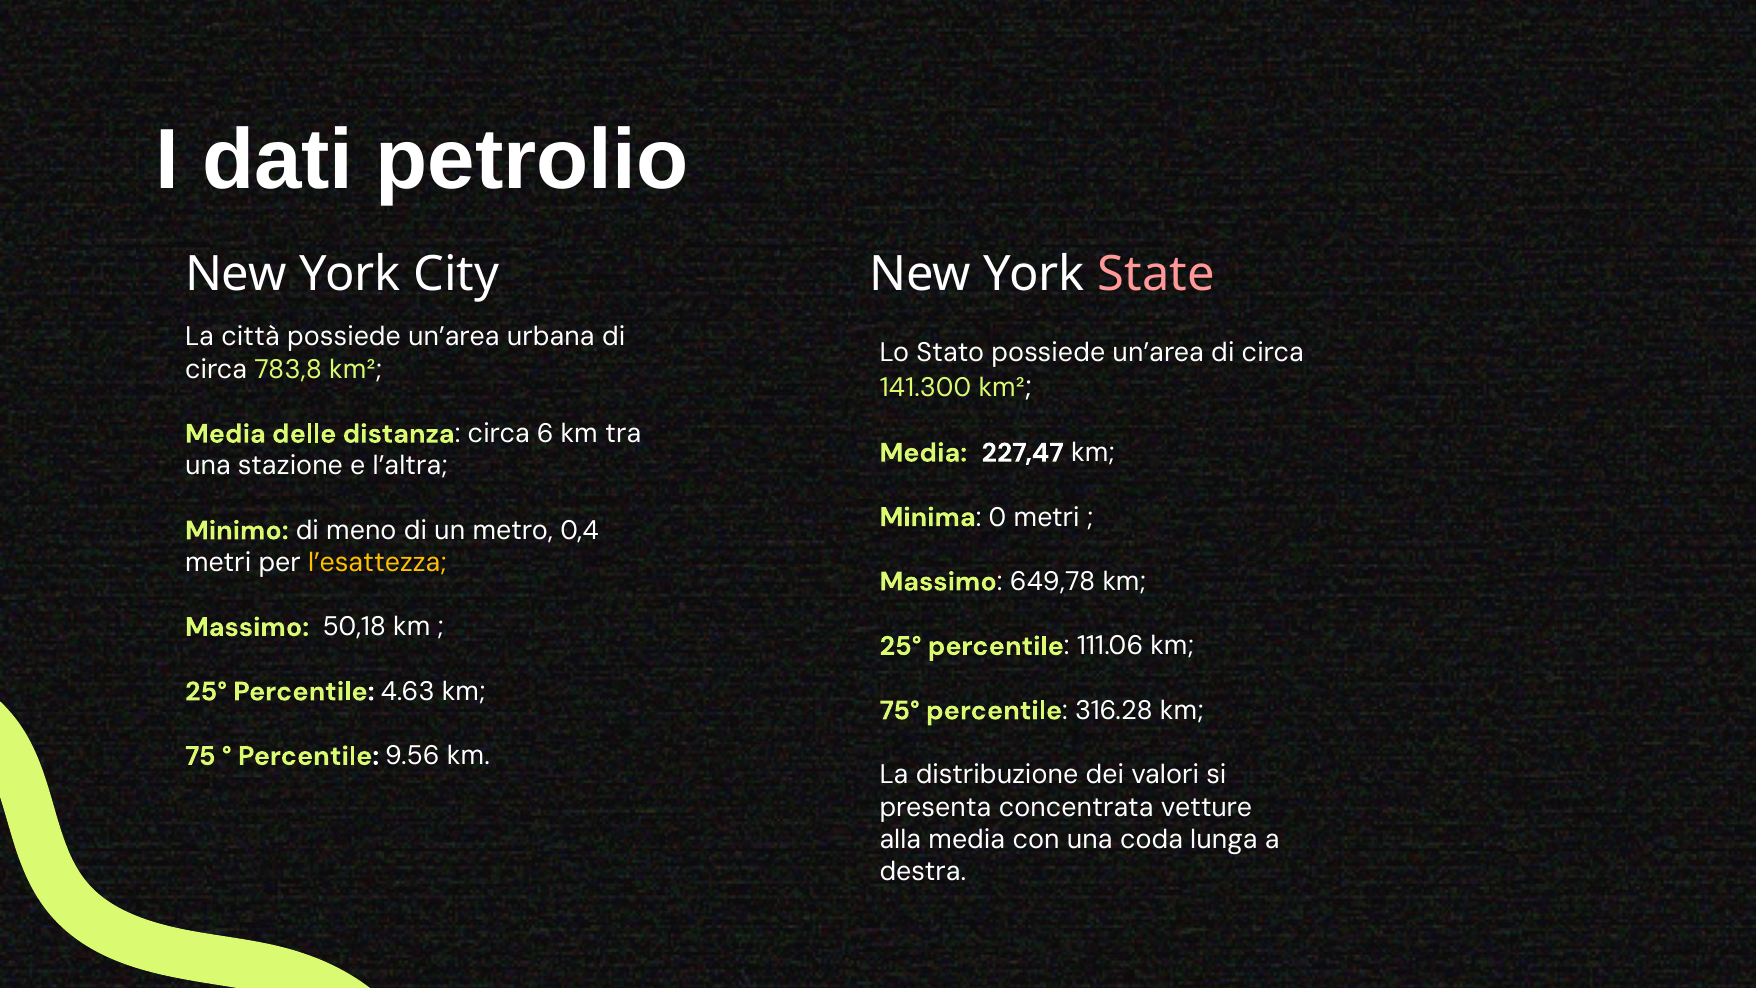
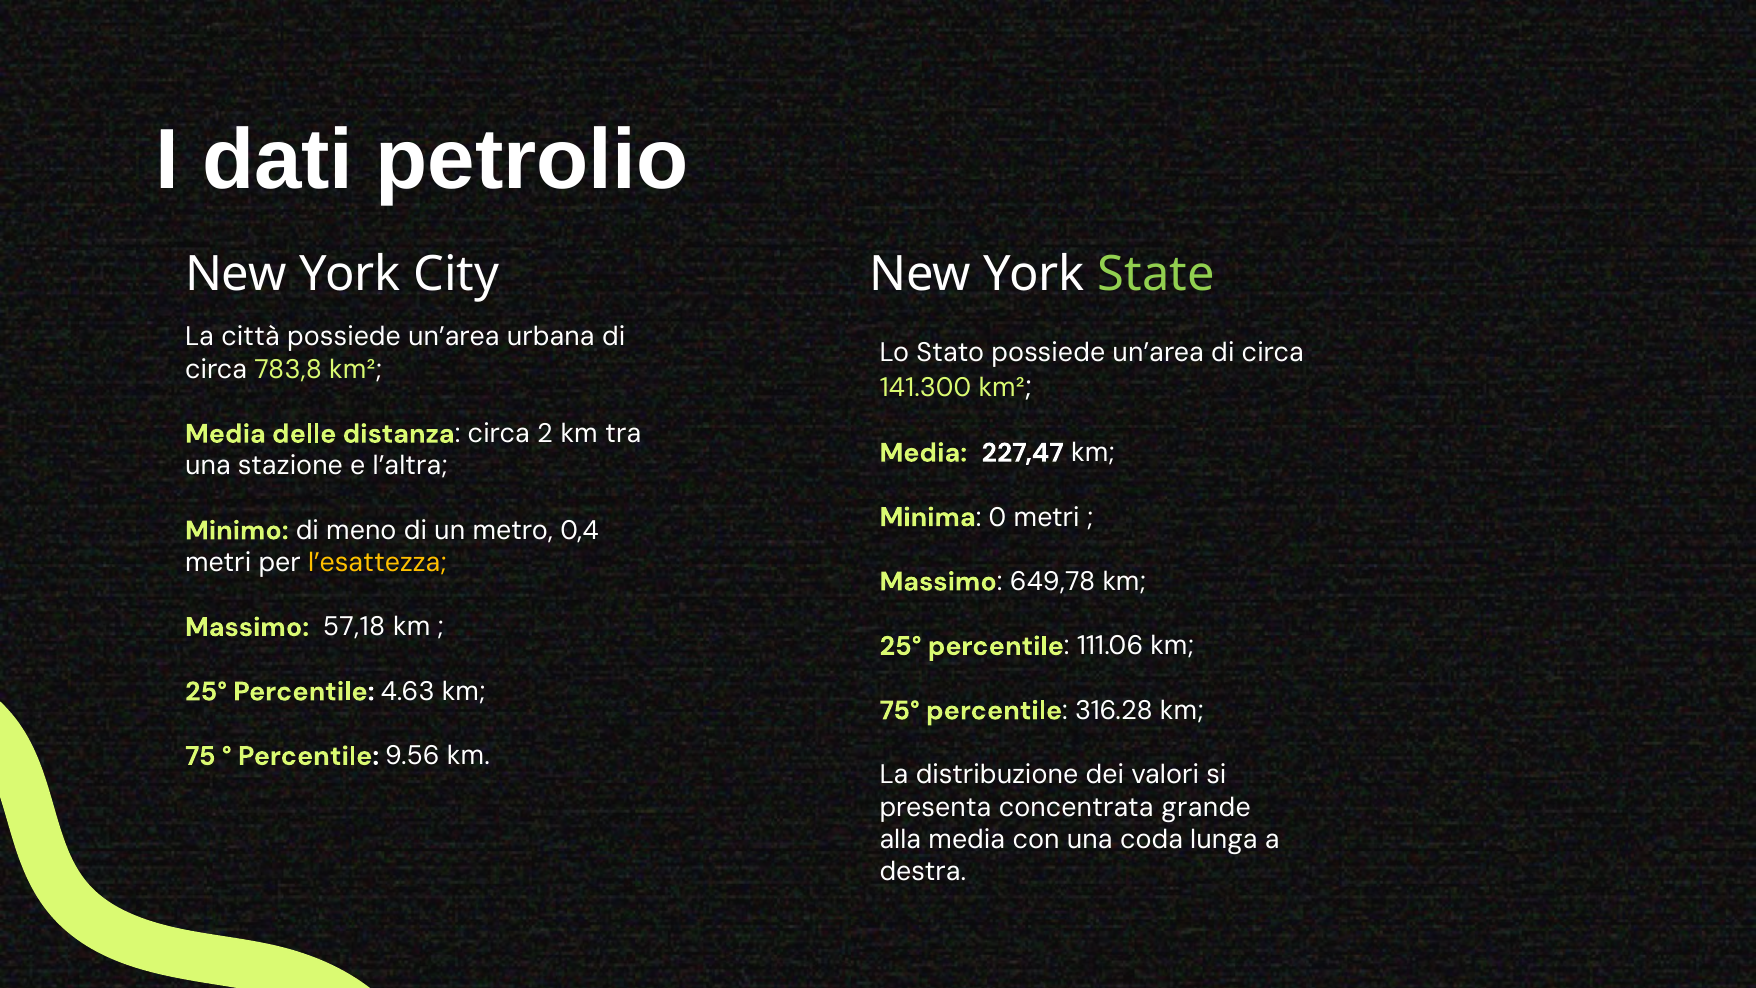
State colour: pink -> light green (1156, 274)
6: 6 -> 2 (545, 434)
50,18: 50,18 -> 57,18 (354, 627)
vetture: vetture -> grande (1206, 807)
